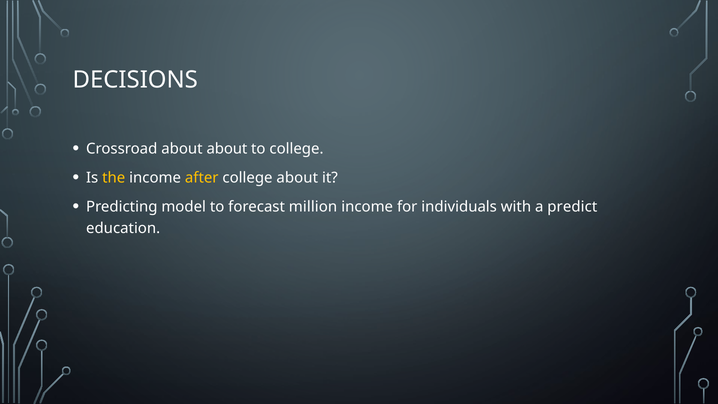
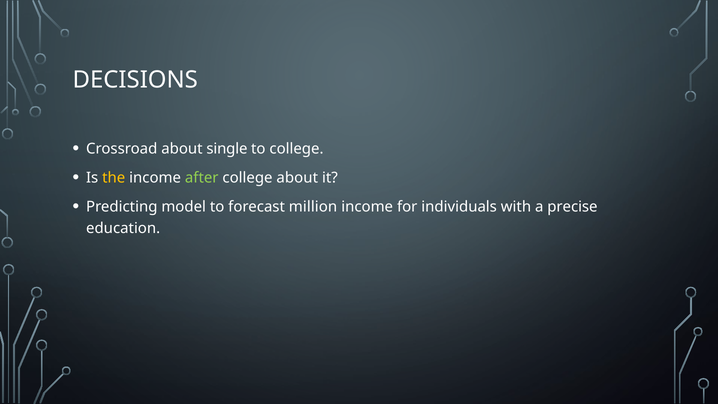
about about: about -> single (227, 149)
after colour: yellow -> light green (202, 178)
predict: predict -> precise (572, 207)
